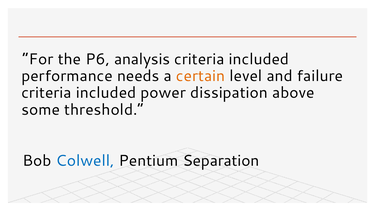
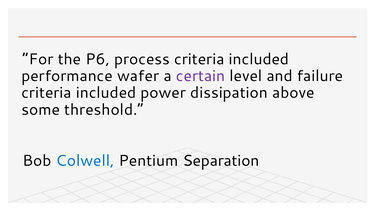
analysis: analysis -> process (142, 59)
needs: needs -> wafer (138, 76)
certain colour: orange -> purple (201, 76)
